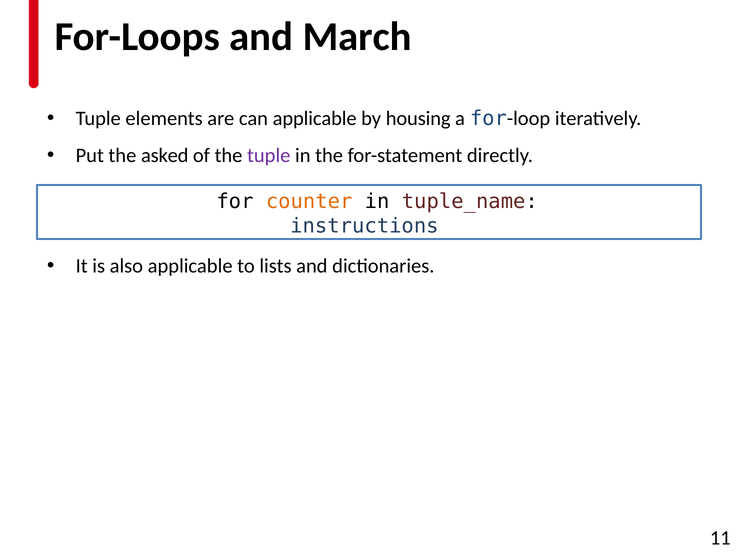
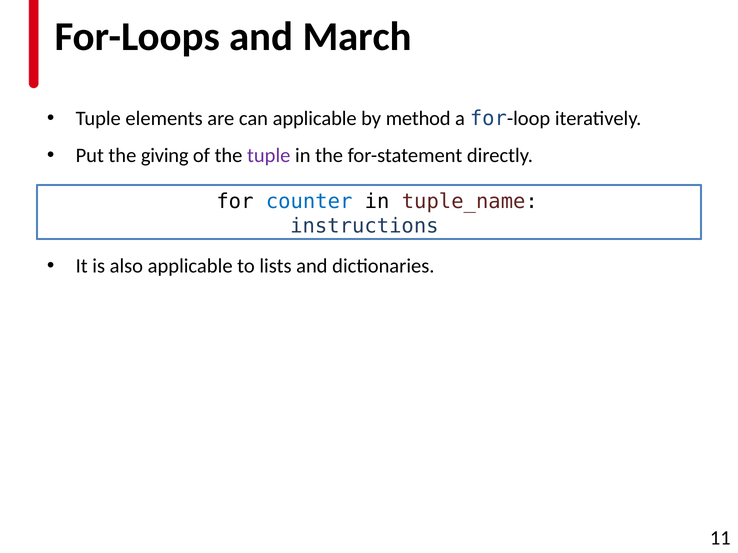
housing: housing -> method (418, 119)
asked: asked -> giving (165, 156)
counter colour: orange -> blue (309, 201)
